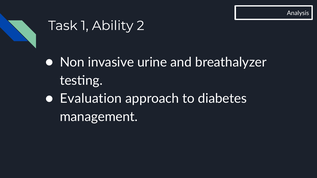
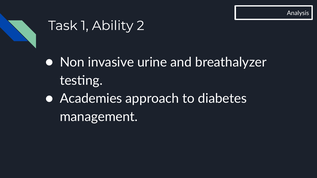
Evaluation: Evaluation -> Academies (91, 99)
